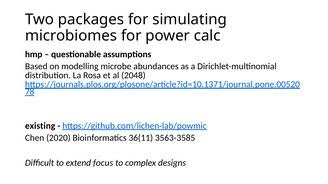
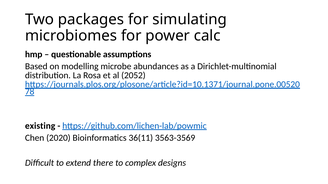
2048: 2048 -> 2052 (133, 75)
3563-3585: 3563-3585 -> 3563-3569 (175, 138)
focus: focus -> there (103, 163)
